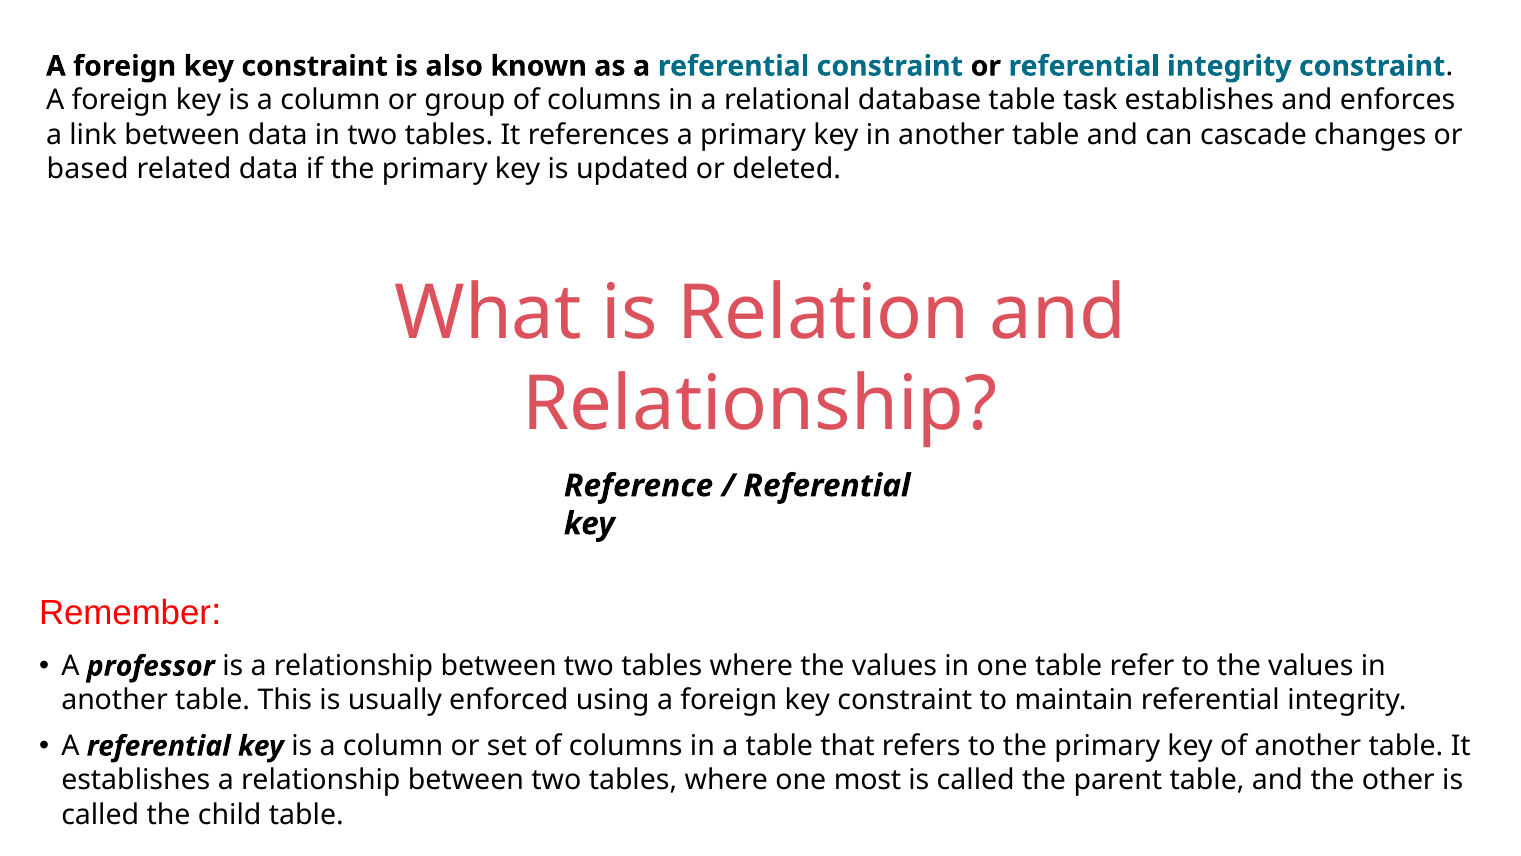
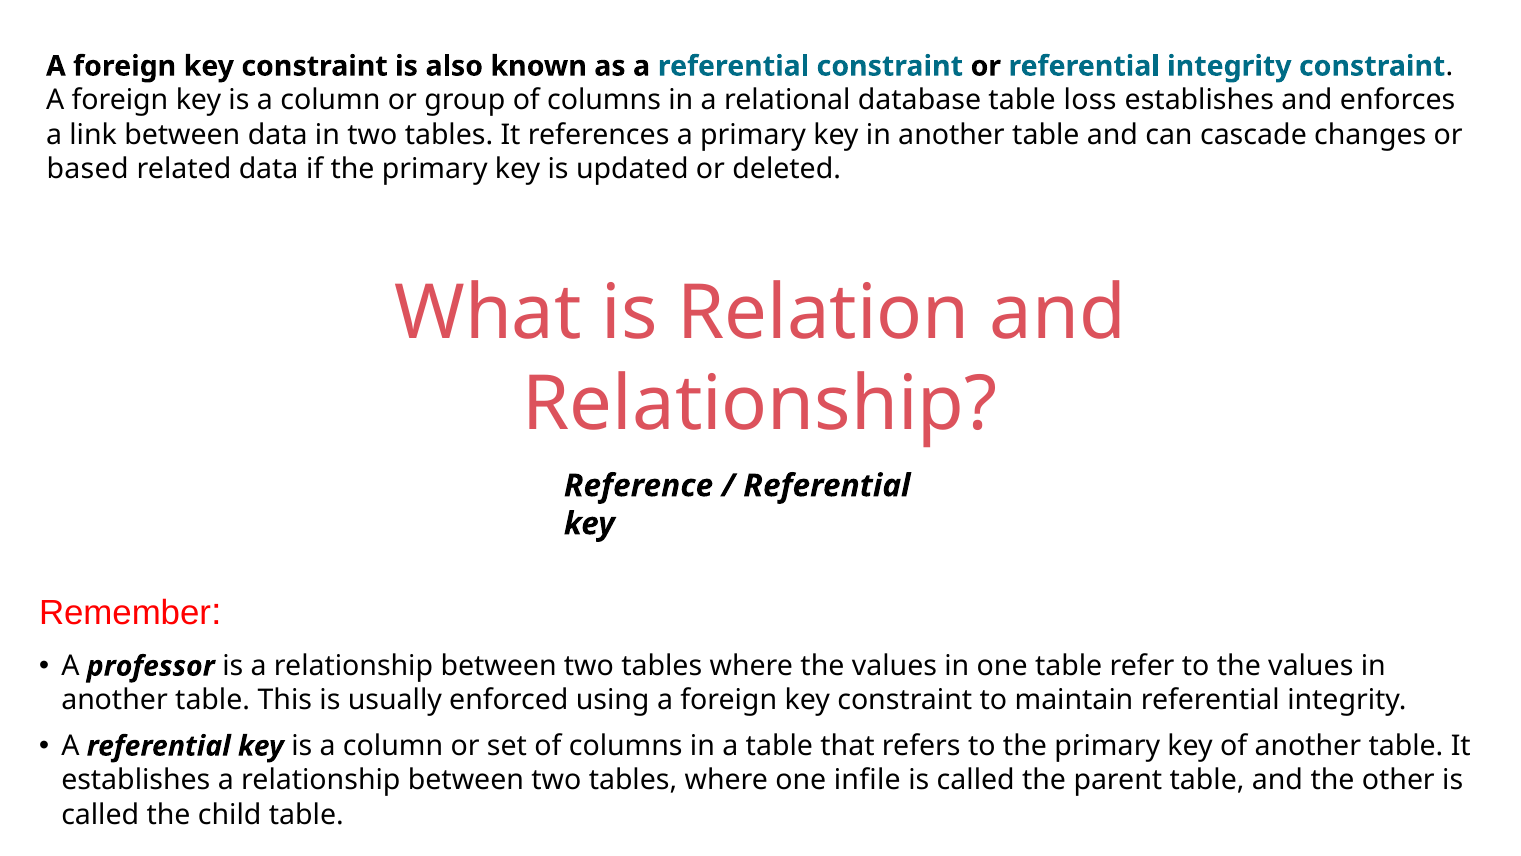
task: task -> loss (1090, 100)
most: most -> infile (867, 780)
